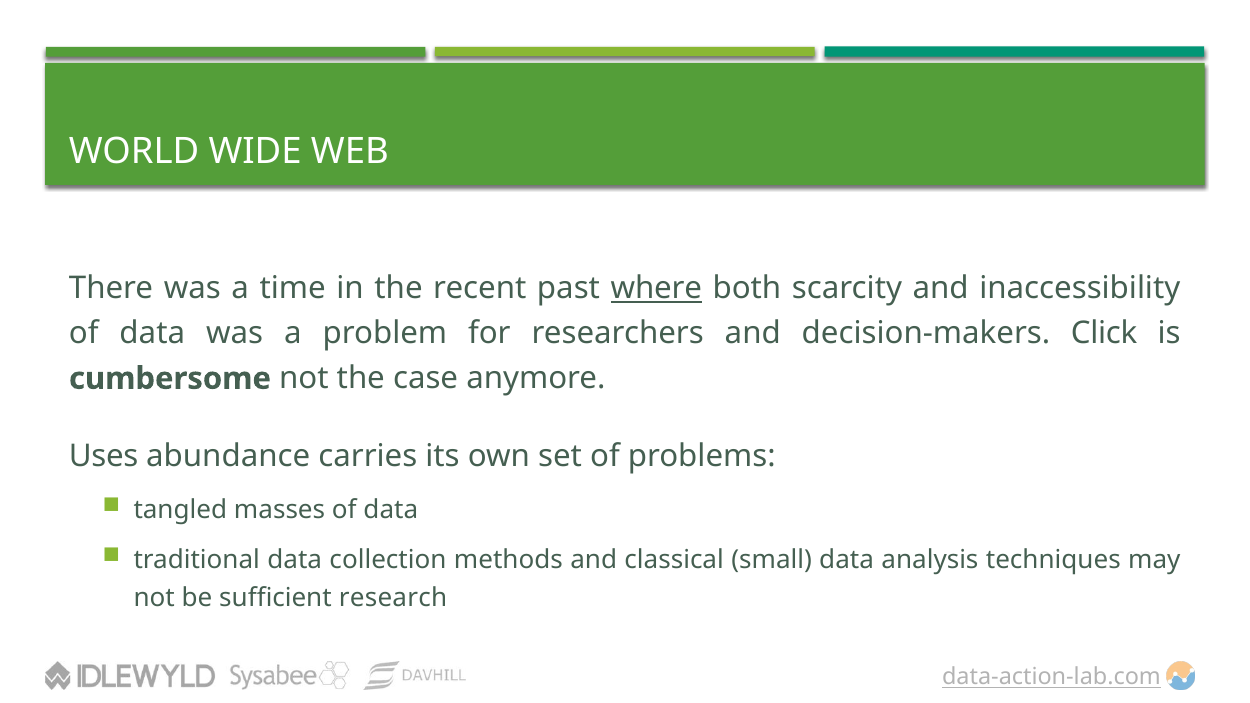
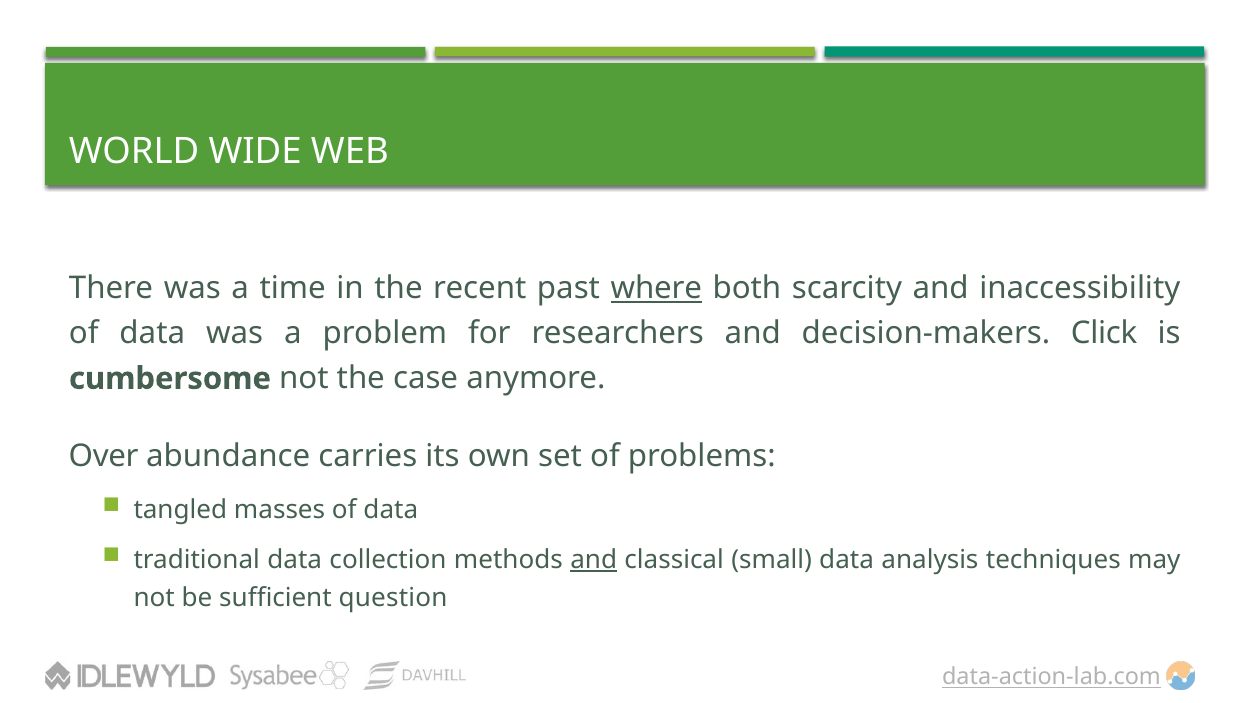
Uses: Uses -> Over (104, 456)
and underline: none -> present (594, 560)
research: research -> question (393, 598)
